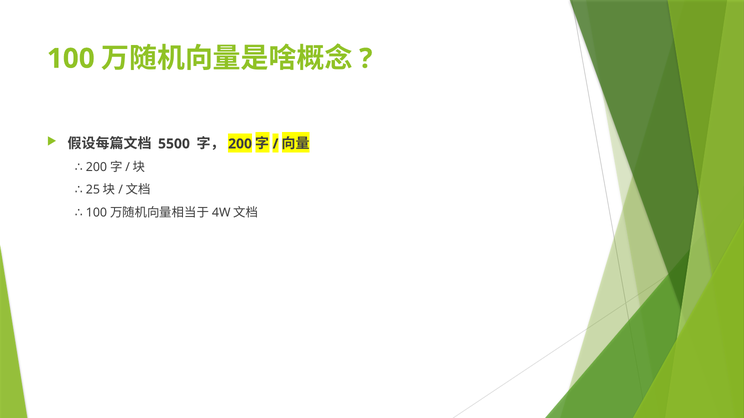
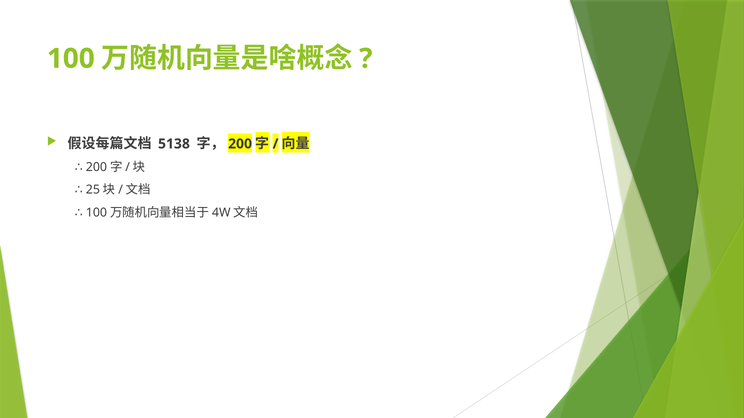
5500: 5500 -> 5138 (174, 144)
